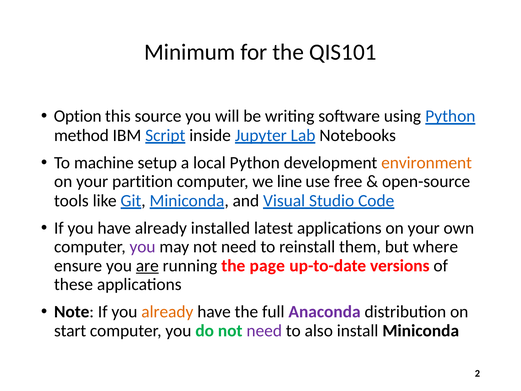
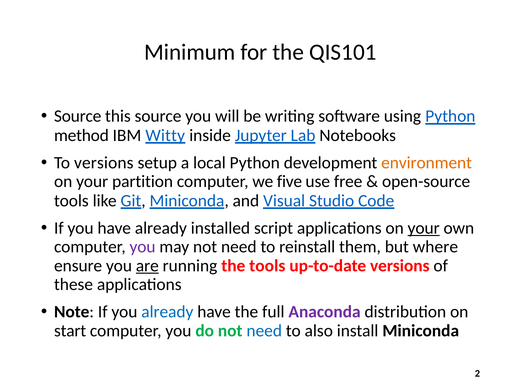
Option: Option -> Source (78, 116)
Script: Script -> Witty (165, 135)
To machine: machine -> versions (104, 163)
line: line -> five (290, 181)
latest: latest -> script (274, 228)
your underline: none -> present (424, 228)
the page: page -> tools (267, 265)
already colour: orange -> blue (167, 312)
need colour: purple -> blue (264, 330)
